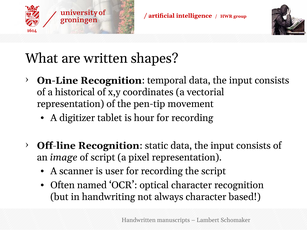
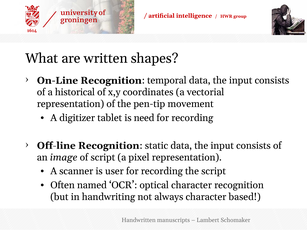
hour: hour -> need (144, 118)
